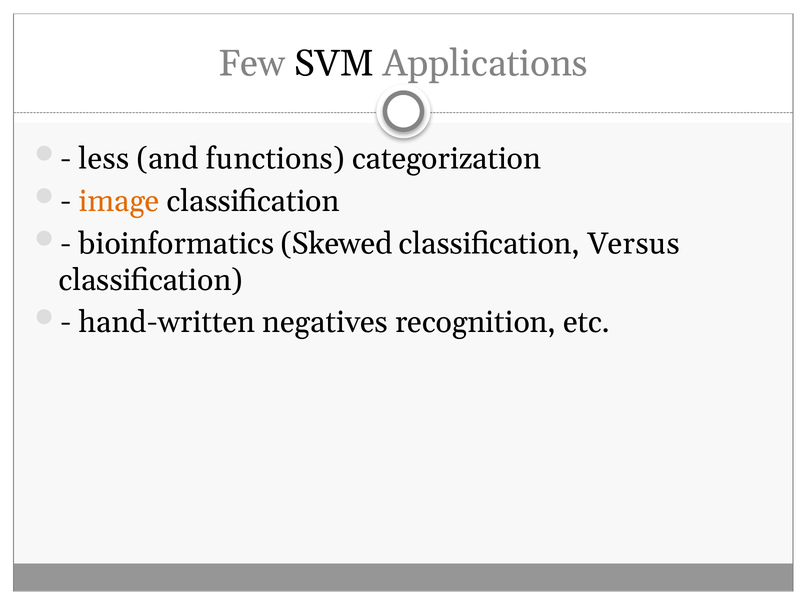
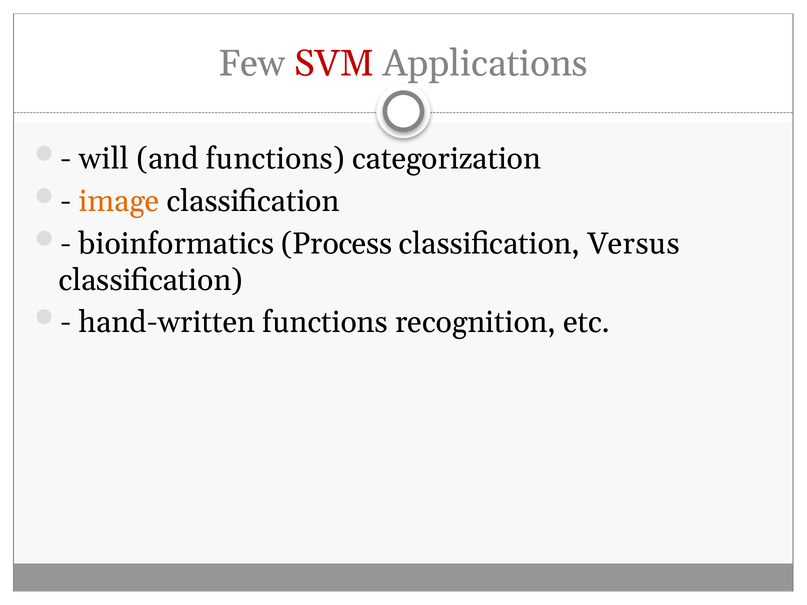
SVM colour: black -> red (334, 64)
less: less -> will (104, 159)
Skewed: Skewed -> Process (337, 244)
hand-written negatives: negatives -> functions (325, 323)
